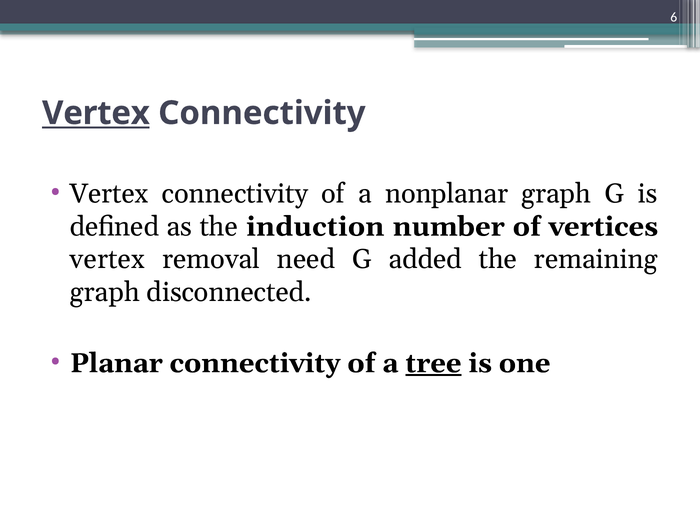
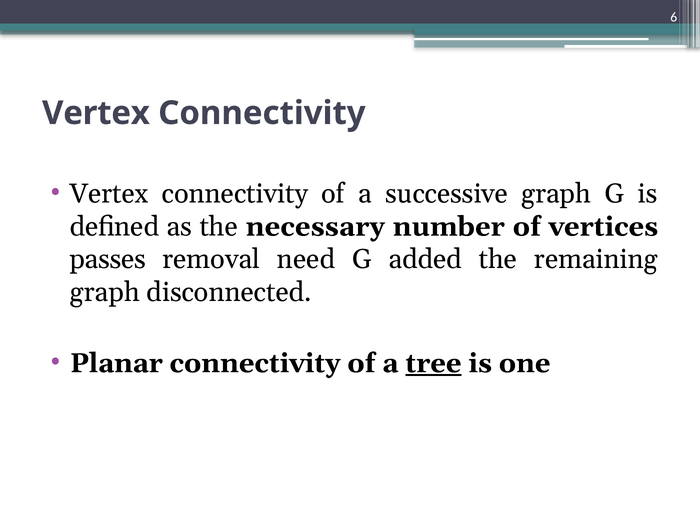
Vertex underline: present -> none (96, 113)
nonplanar: nonplanar -> successive (447, 194)
induction: induction -> necessary (315, 227)
vertex: vertex -> passes (108, 259)
